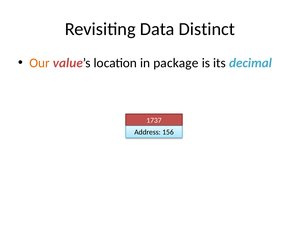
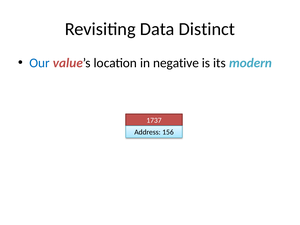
Our colour: orange -> blue (39, 63)
package: package -> negative (176, 63)
decimal: decimal -> modern (250, 63)
